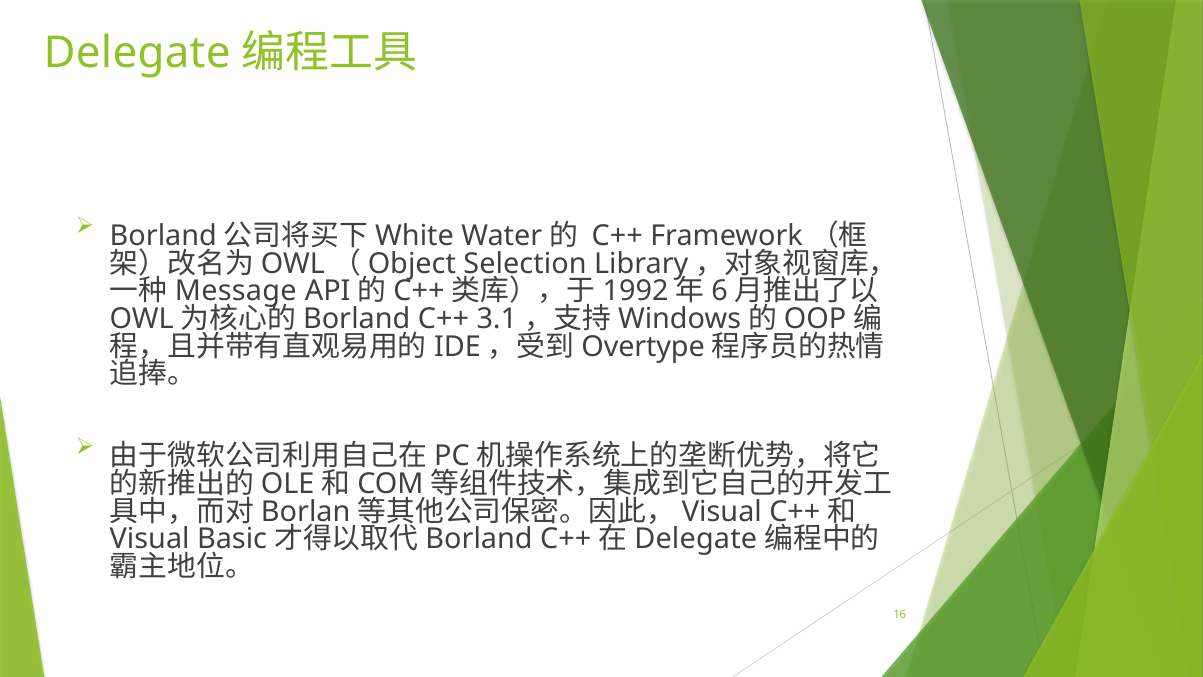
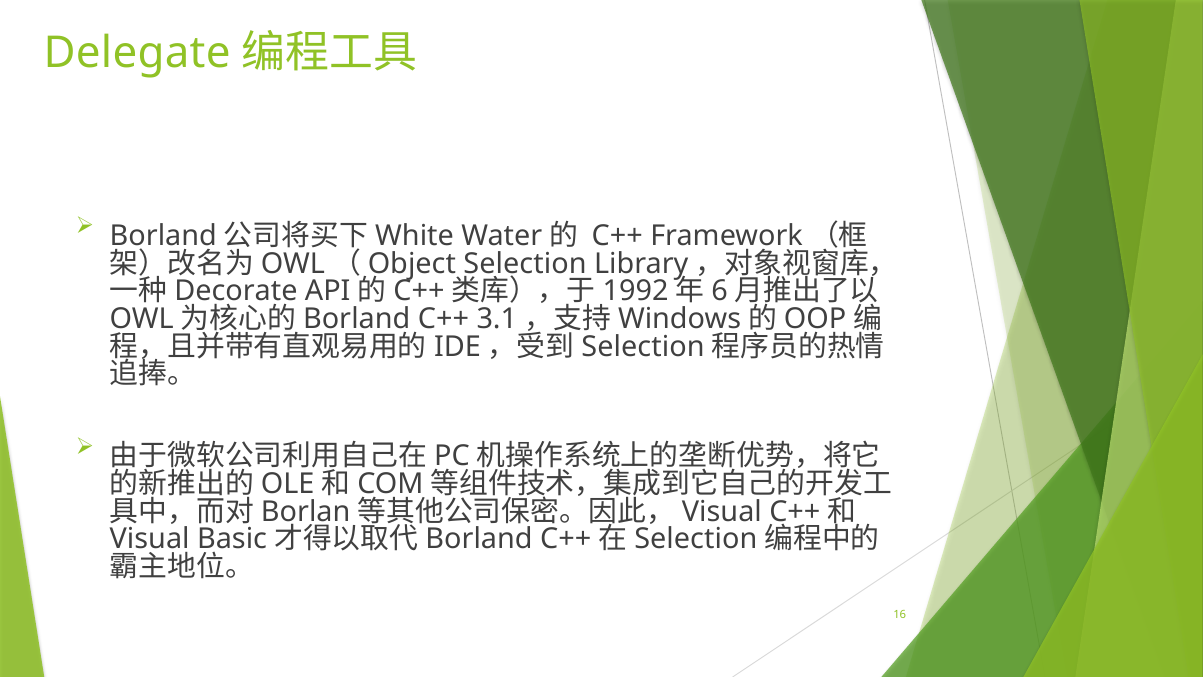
Message: Message -> Decorate (236, 291)
Overtype: Overtype -> Selection (643, 346)
Delegate: Delegate -> Selection (696, 539)
